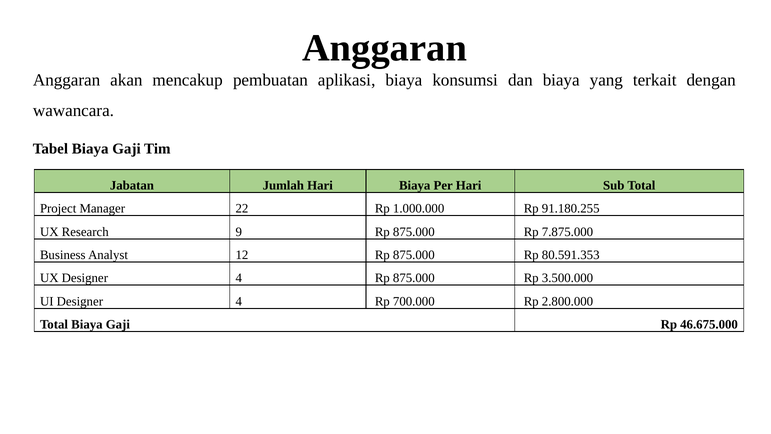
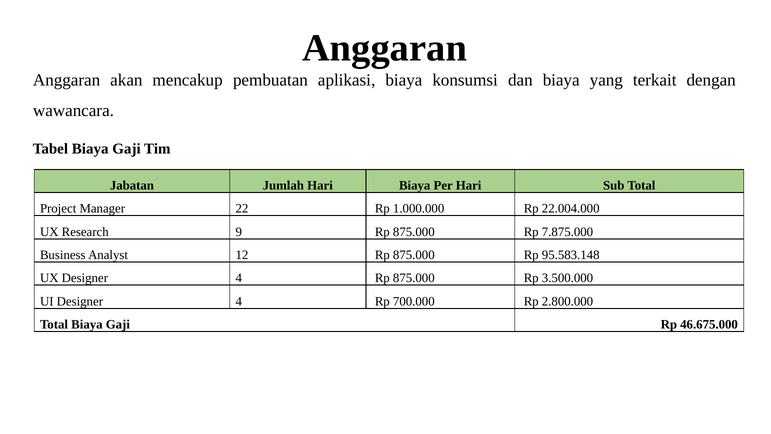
91.180.255: 91.180.255 -> 22.004.000 (571, 208)
80.591.353: 80.591.353 -> 95.583.148 (571, 255)
